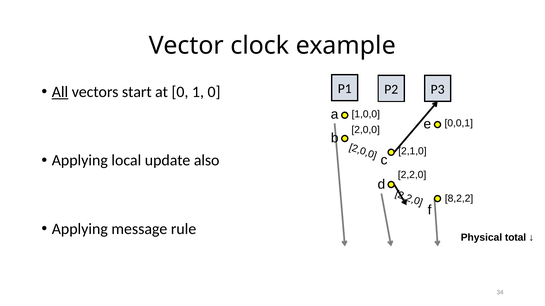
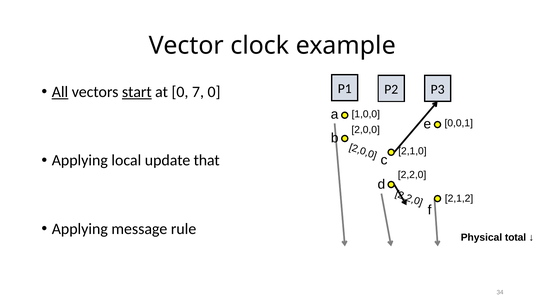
start underline: none -> present (137, 92)
1: 1 -> 7 (198, 92)
also: also -> that (207, 161)
8,2,2: 8,2,2 -> 2,1,2 (459, 199)
